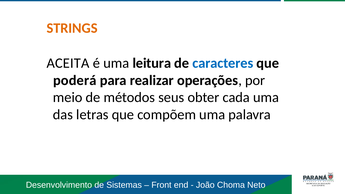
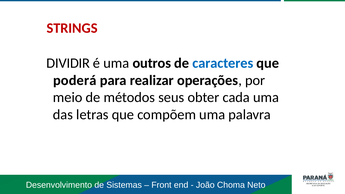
STRINGS colour: orange -> red (72, 28)
ACEITA: ACEITA -> DIVIDIR (68, 63)
leitura: leitura -> outros (152, 63)
